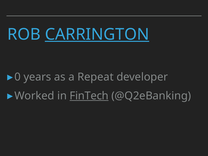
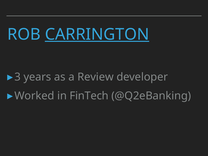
0: 0 -> 3 (18, 77)
Repeat: Repeat -> Review (96, 77)
FinTech underline: present -> none (89, 96)
